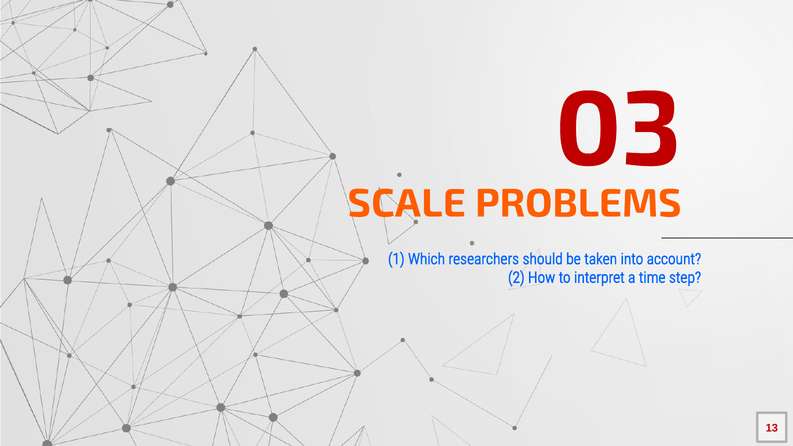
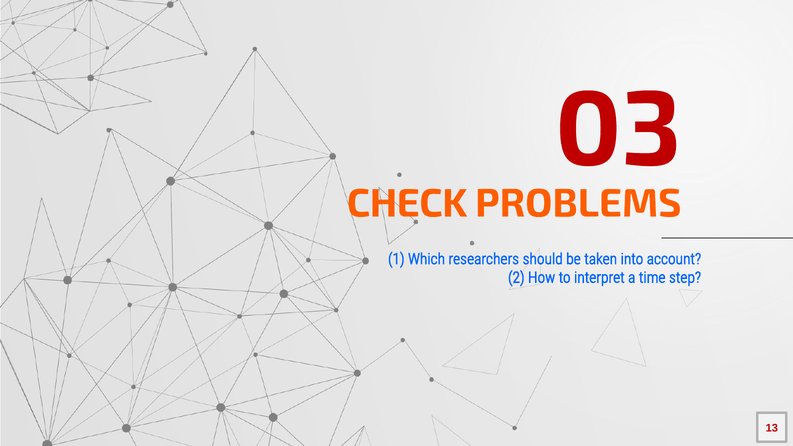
SCALE: SCALE -> CHECK (407, 203)
